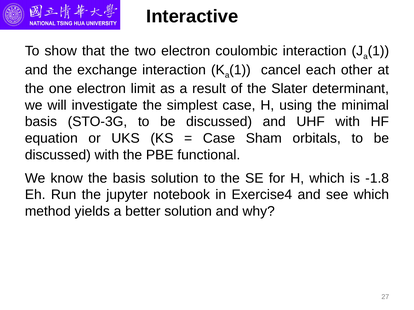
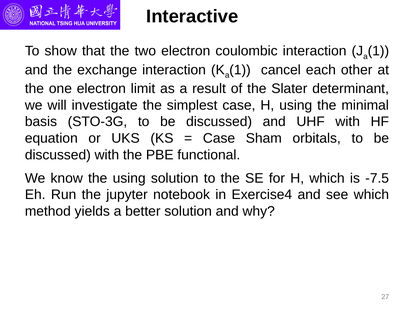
the basis: basis -> using (129, 179)
-1.8: -1.8 -> -7.5 (377, 179)
